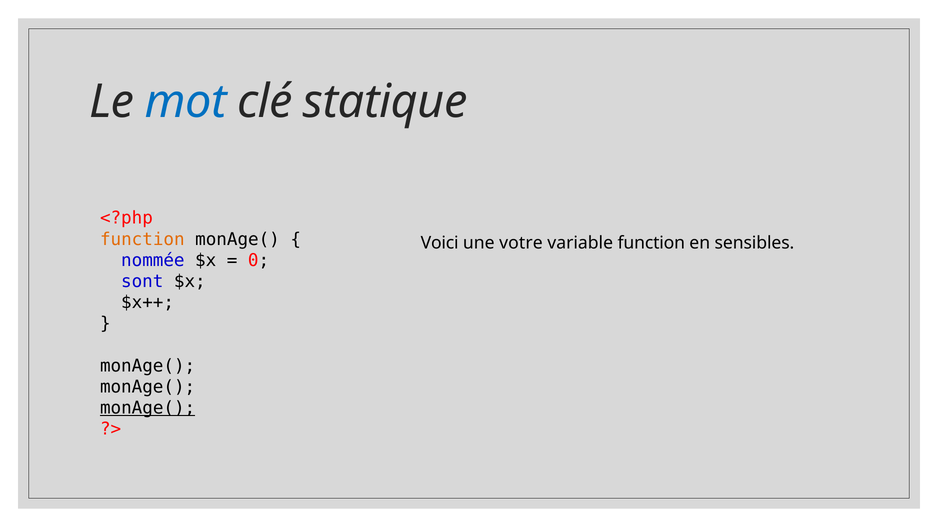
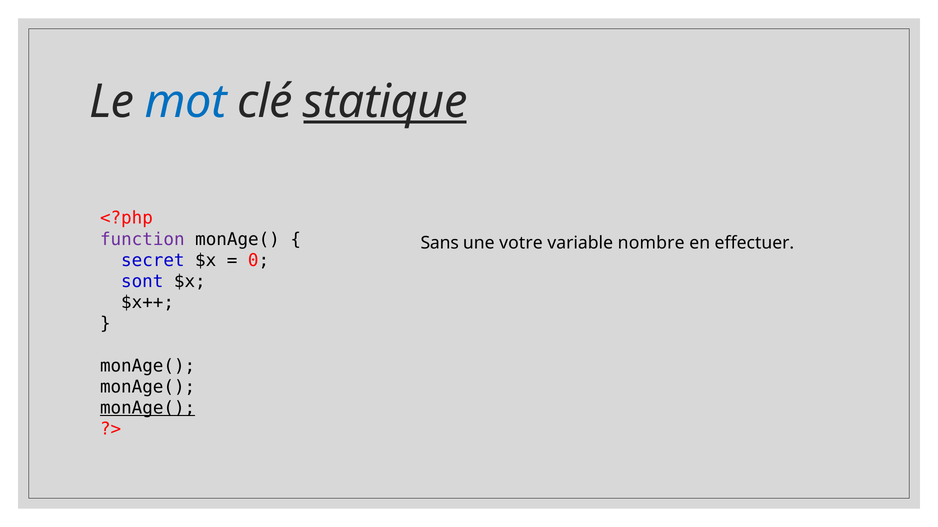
statique underline: none -> present (385, 102)
function colour: orange -> purple (142, 240)
Voici: Voici -> Sans (440, 243)
variable function: function -> nombre (651, 243)
sensibles: sensibles -> effectuer (754, 243)
nommée: nommée -> secret (153, 261)
